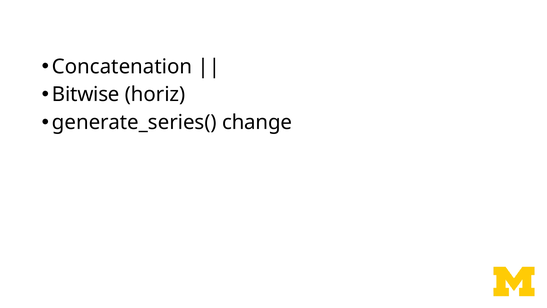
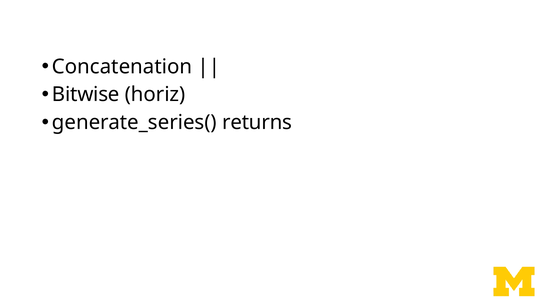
change: change -> returns (257, 122)
